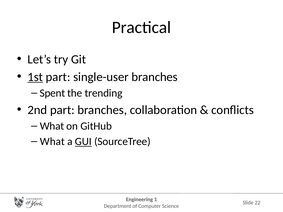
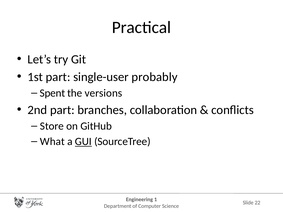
1st underline: present -> none (35, 77)
single-user branches: branches -> probably (155, 77)
trending: trending -> versions (103, 93)
What: What -> Store (52, 126)
